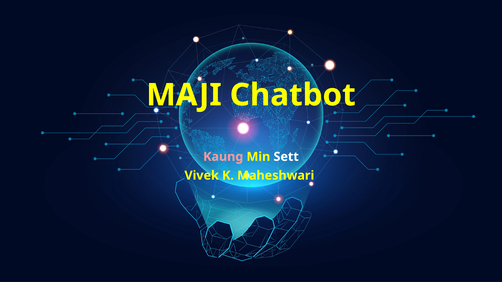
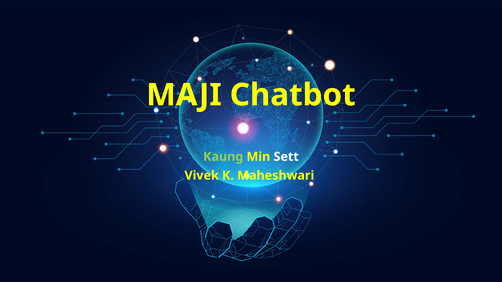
Kaung colour: pink -> light green (223, 157)
